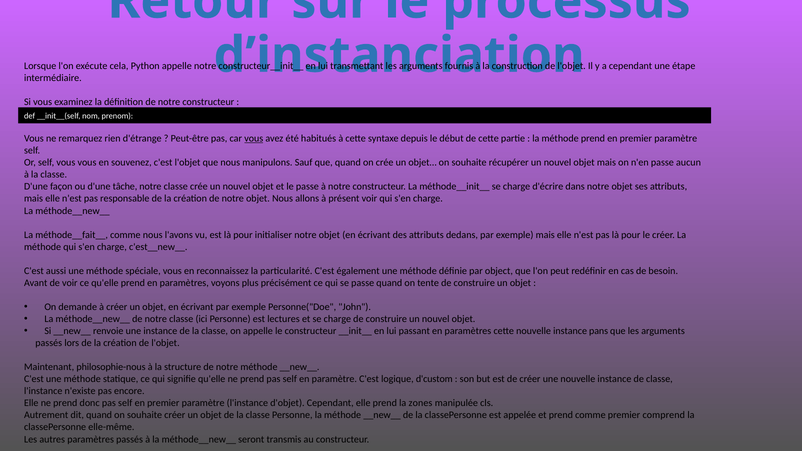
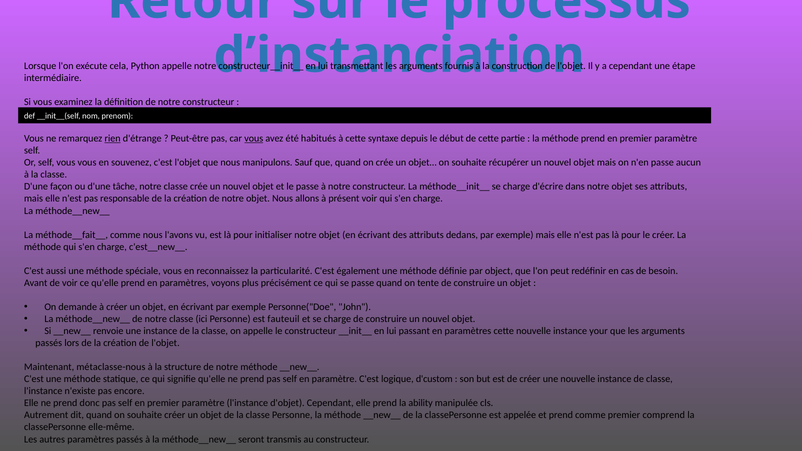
rien underline: none -> present (113, 139)
lectures: lectures -> fauteuil (283, 319)
pans: pans -> your (599, 331)
philosophie-nous: philosophie-nous -> métaclasse-nous (111, 367)
zones: zones -> ability (421, 403)
